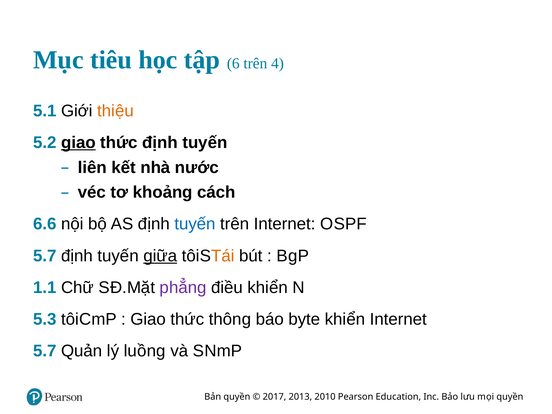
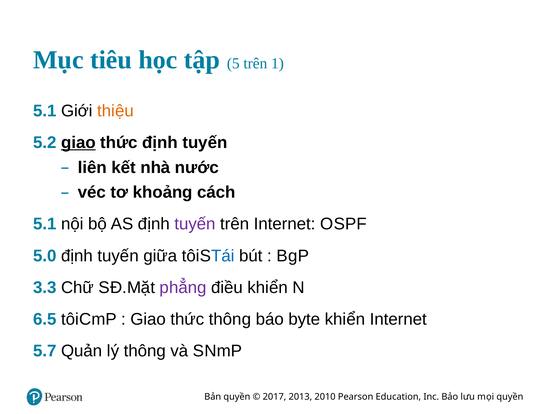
6: 6 -> 5 (233, 63)
4: 4 -> 1 (278, 63)
6.6: 6.6 -> 5.1 (45, 224)
tuyến colour: blue -> purple (195, 224)
5.7: 5.7 -> 5.0 (45, 256)
giữa underline: present -> none (160, 256)
Tái colour: orange -> blue (223, 256)
1.1: 1.1 -> 3.3 (45, 288)
5.3: 5.3 -> 6.5 (45, 319)
lý luồng: luồng -> thông (145, 351)
